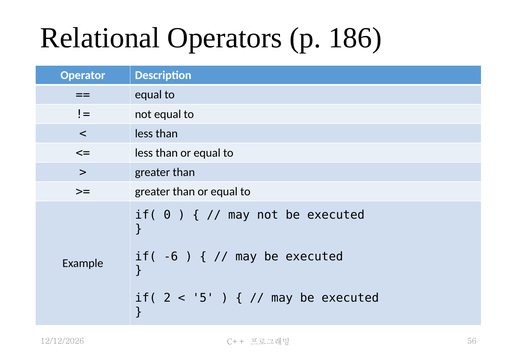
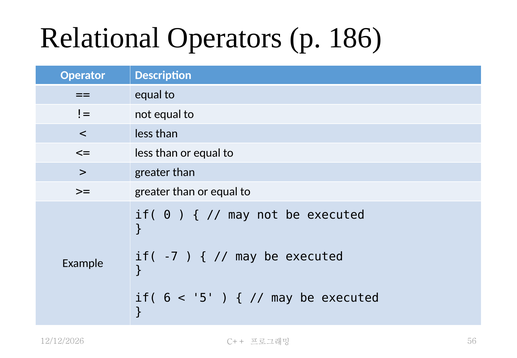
-6: -6 -> -7 (171, 256)
2: 2 -> 6 (167, 298)
